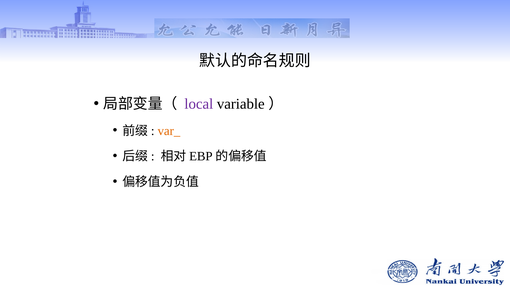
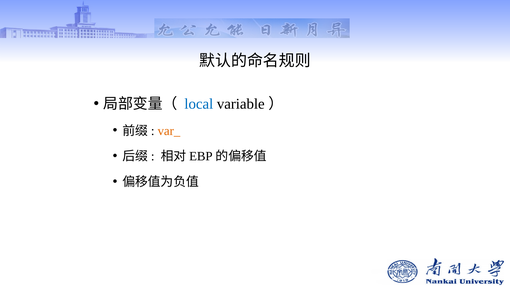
local colour: purple -> blue (199, 104)
